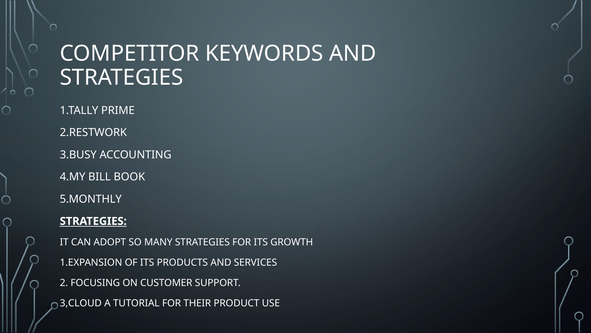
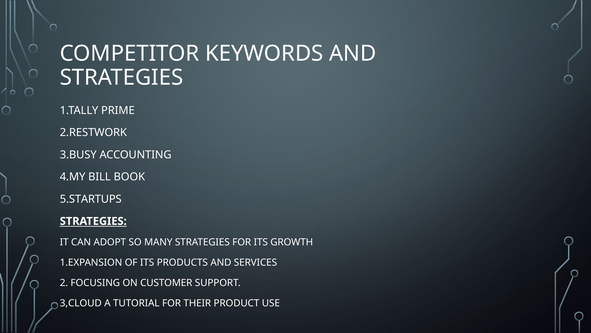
5.MONTHLY: 5.MONTHLY -> 5.STARTUPS (91, 199)
